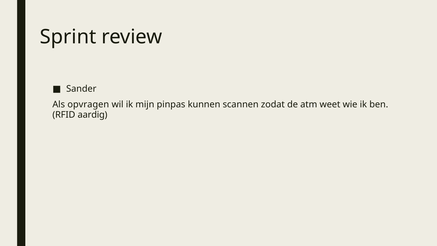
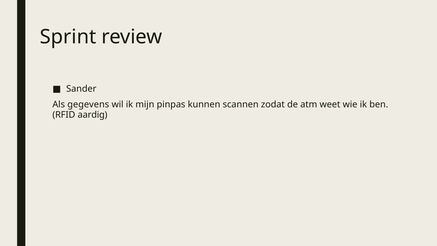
opvragen: opvragen -> gegevens (88, 105)
